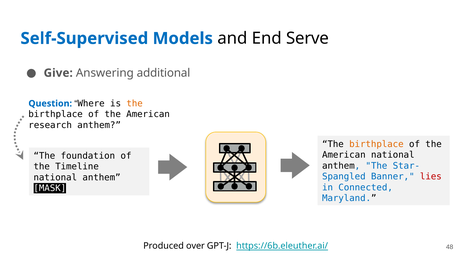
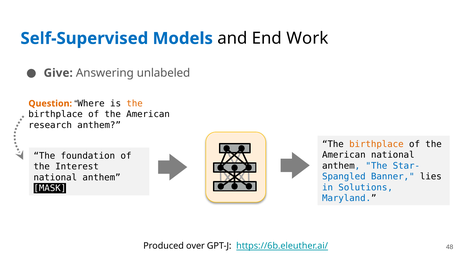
Serve: Serve -> Work (307, 38)
additional: additional -> unlabeled (163, 73)
Question colour: blue -> orange (50, 104)
Timeline: Timeline -> Interest (77, 167)
lies colour: red -> black (431, 177)
Connected: Connected -> Solutions (366, 187)
